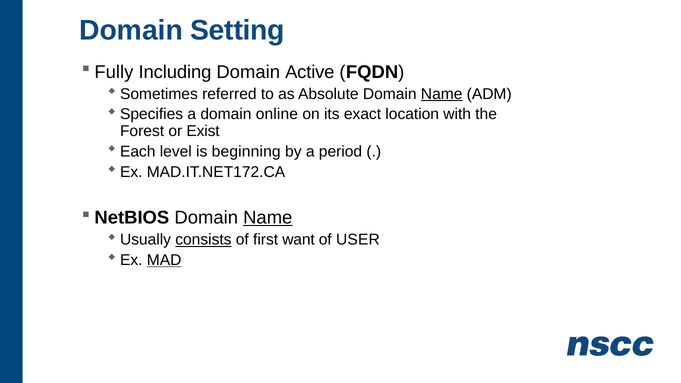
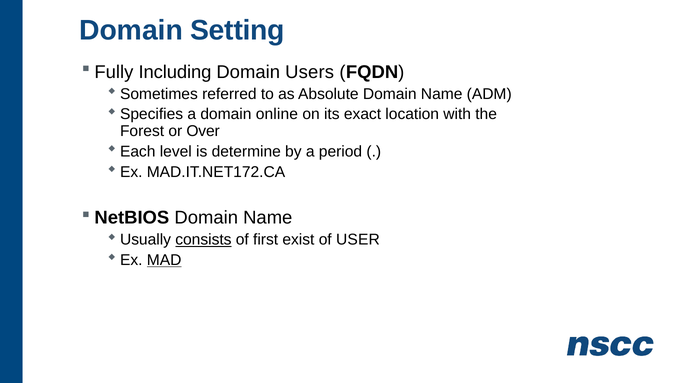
Active: Active -> Users (310, 72)
Name underline: present -> none (442, 94)
Exist: Exist -> Over (203, 131)
beginning: beginning -> determine (246, 152)
Name underline: present -> none (268, 218)
want: want -> exist (298, 240)
